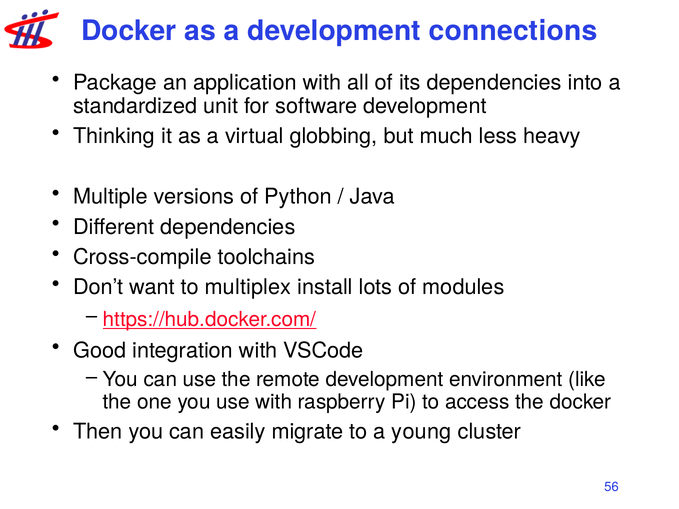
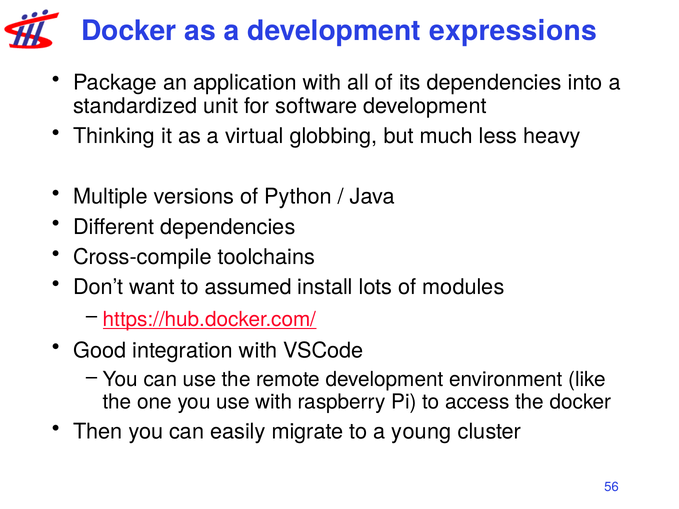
connections: connections -> expressions (513, 31)
multiplex: multiplex -> assumed (248, 287)
